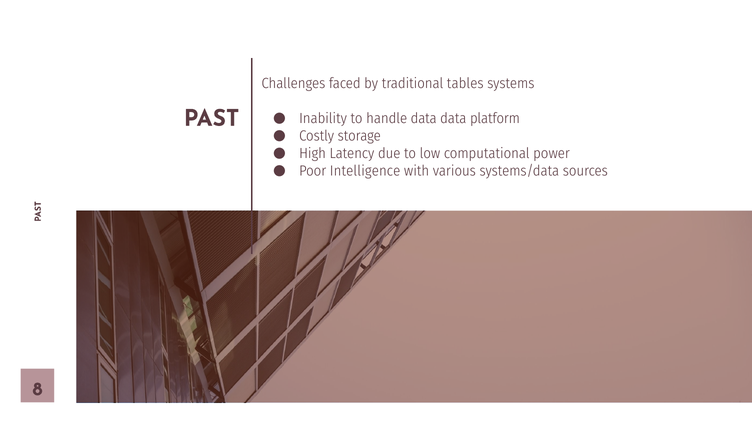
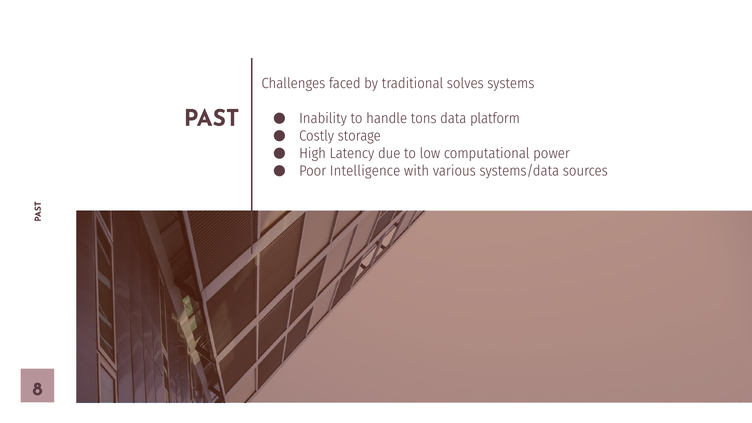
tables: tables -> solves (465, 83)
handle data: data -> tons (424, 118)
